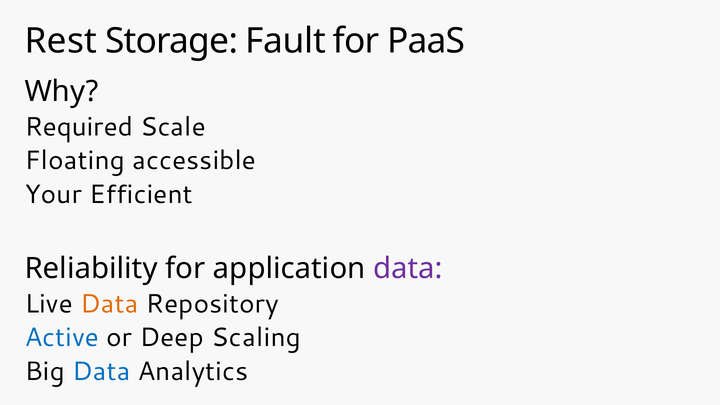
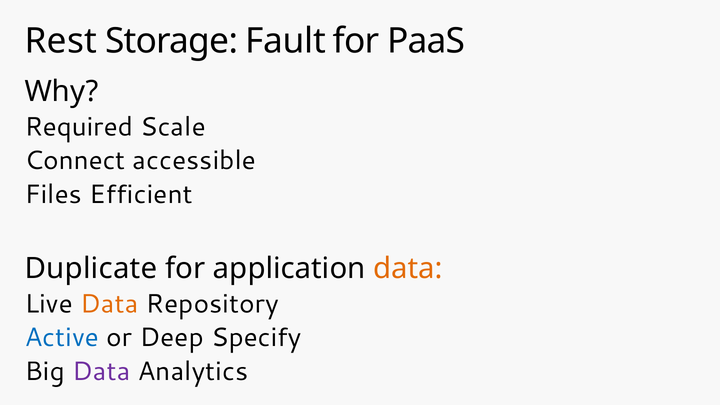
Floating: Floating -> Connect (75, 161)
Your: Your -> Files (53, 195)
Reliability: Reliability -> Duplicate (91, 268)
data colour: purple -> orange (408, 268)
Scaling: Scaling -> Specify (256, 338)
Data colour: blue -> purple (101, 372)
